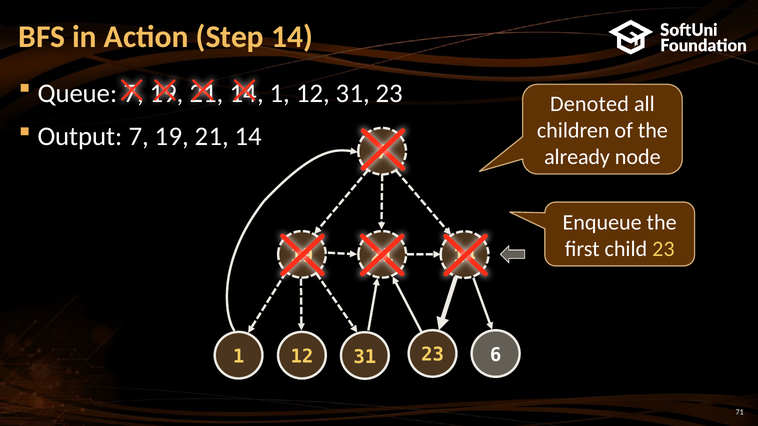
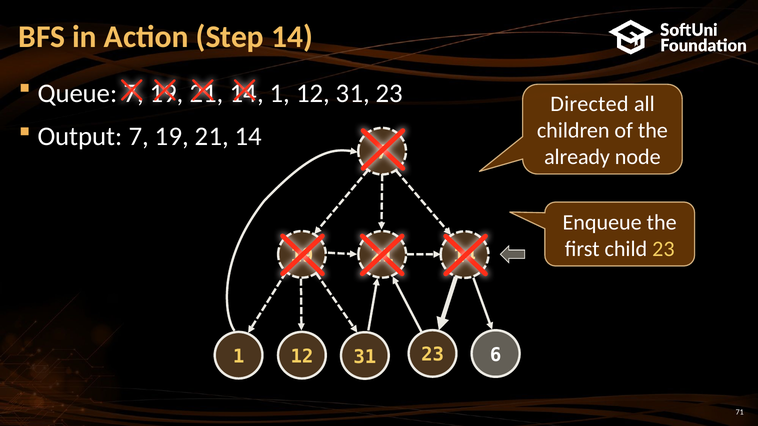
Denoted: Denoted -> Directed (589, 104)
